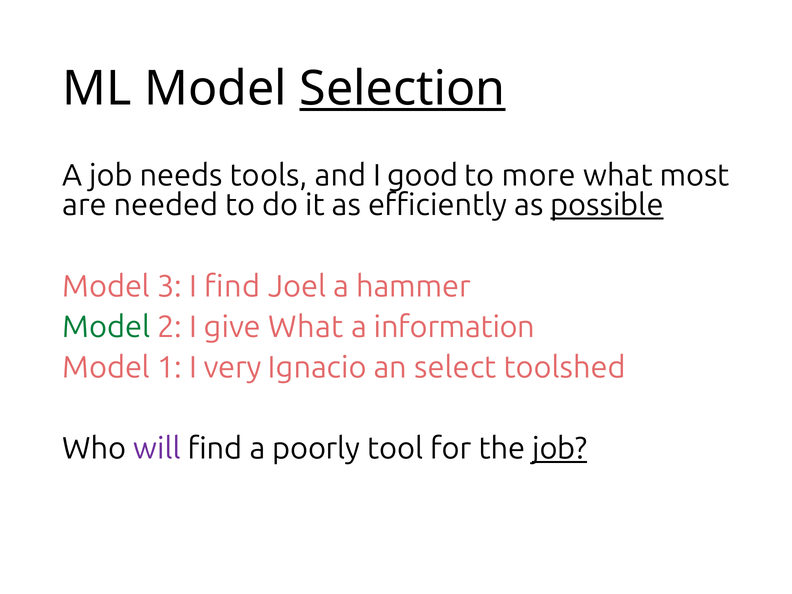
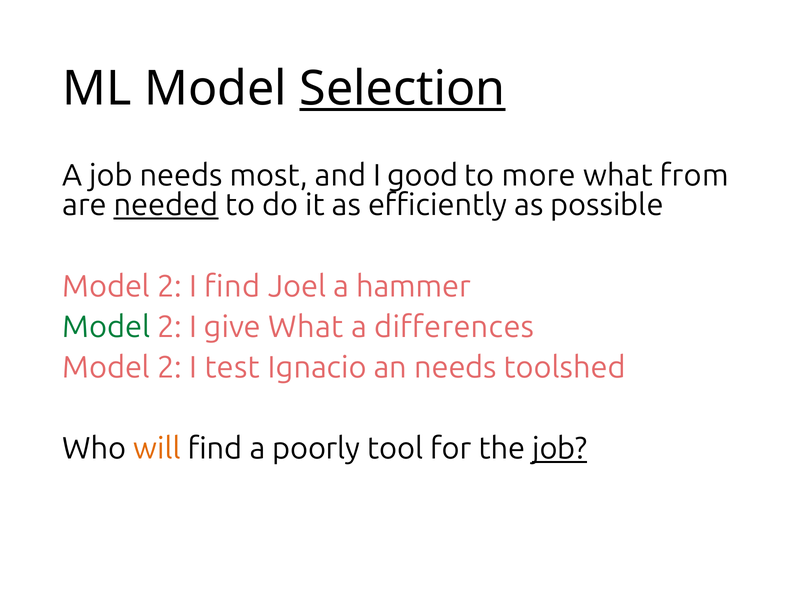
tools: tools -> most (269, 176)
most: most -> from (694, 176)
needed underline: none -> present (166, 205)
possible underline: present -> none (607, 205)
3: 3 -> 2 (170, 286)
information: information -> differences (454, 327)
1: 1 -> 2 (170, 368)
very: very -> test (232, 368)
an select: select -> needs (455, 368)
will colour: purple -> orange (157, 449)
